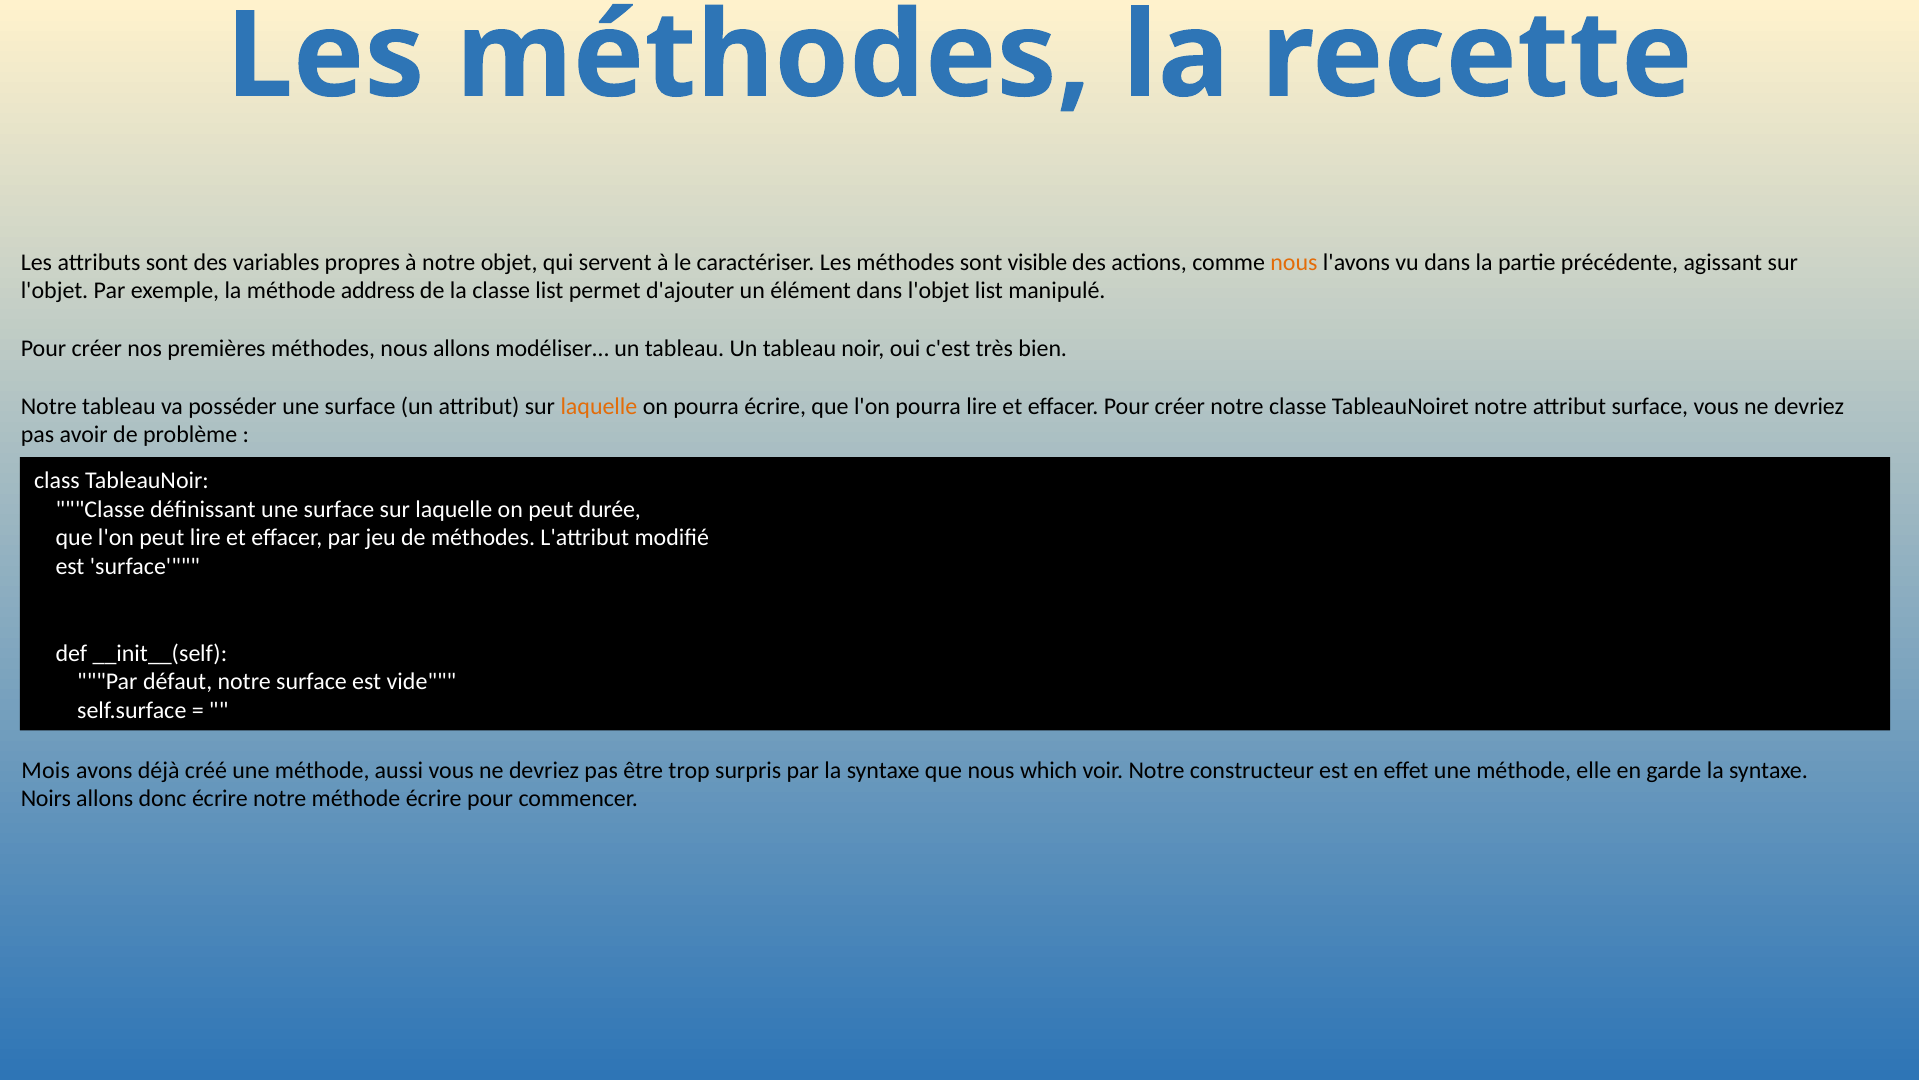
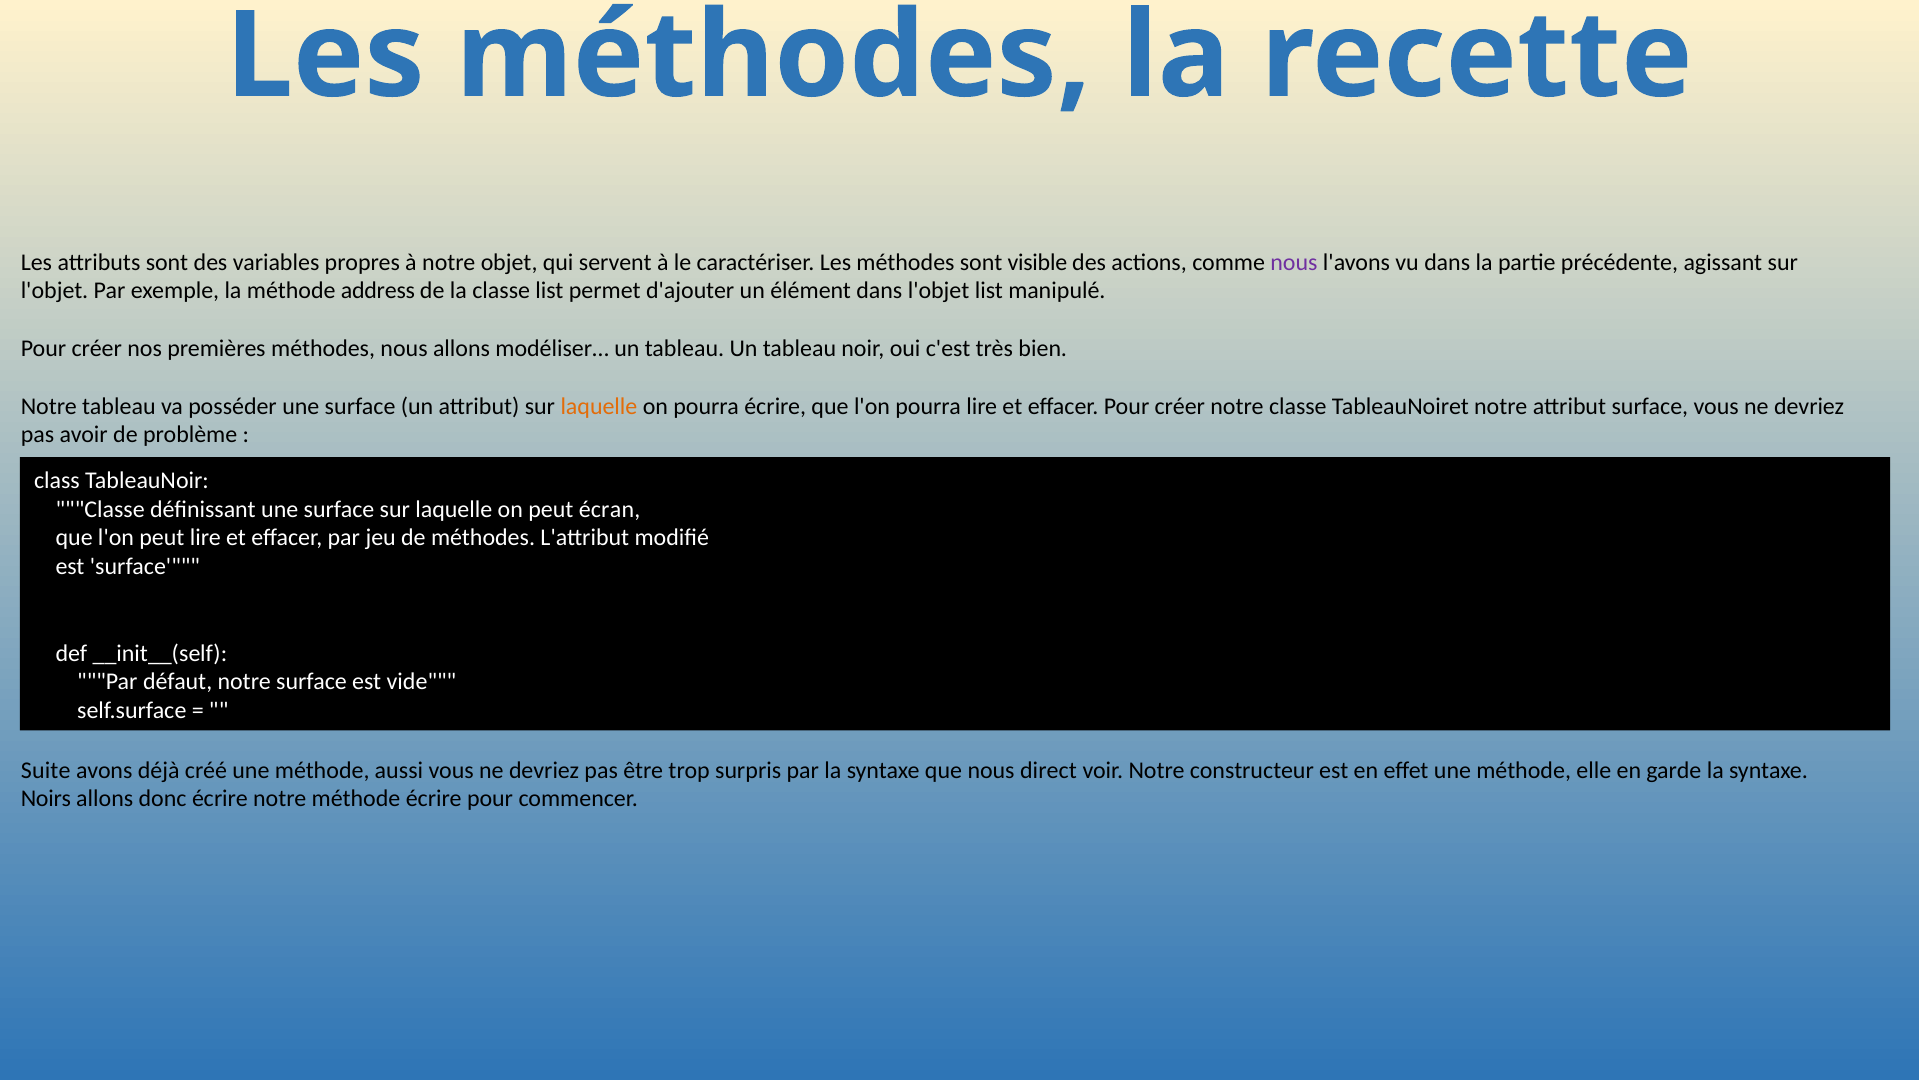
nous colour: orange -> purple (1294, 262)
durée: durée -> écran (610, 509)
Mois: Mois -> Suite (46, 770)
which: which -> direct (1048, 770)
